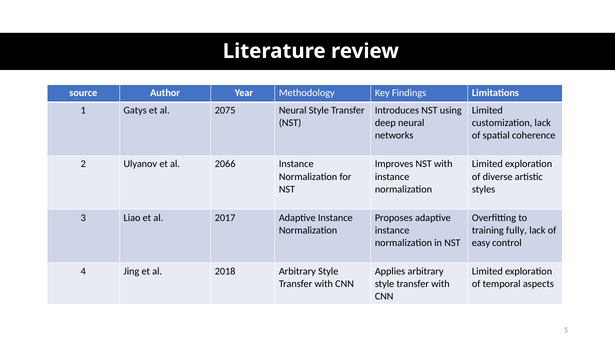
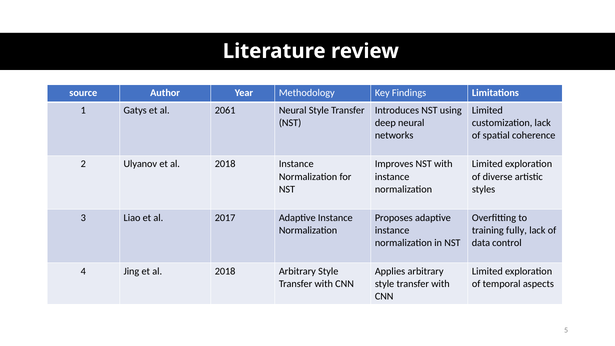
2075: 2075 -> 2061 (225, 110)
Ulyanov et al 2066: 2066 -> 2018 (225, 164)
easy: easy -> data (481, 243)
